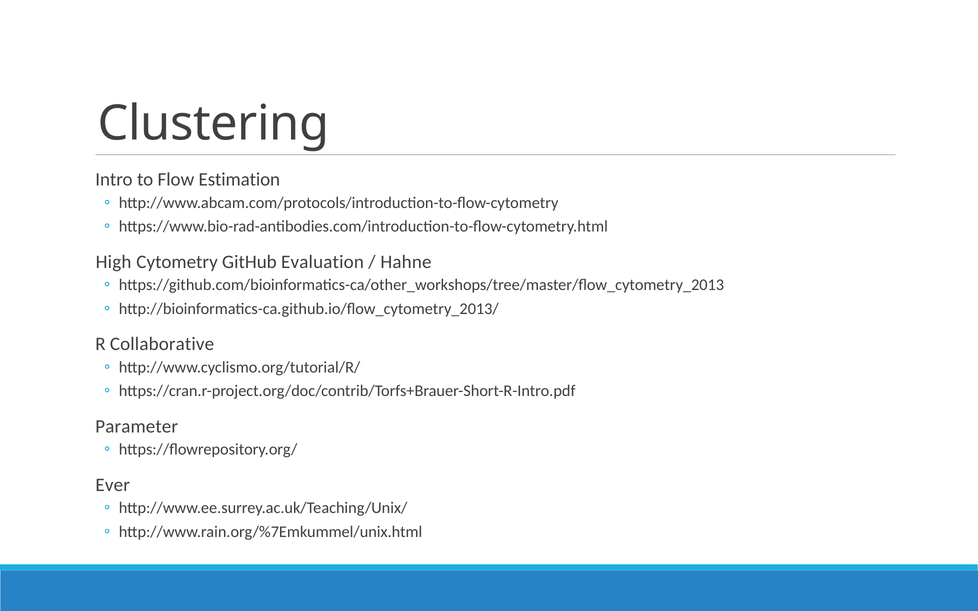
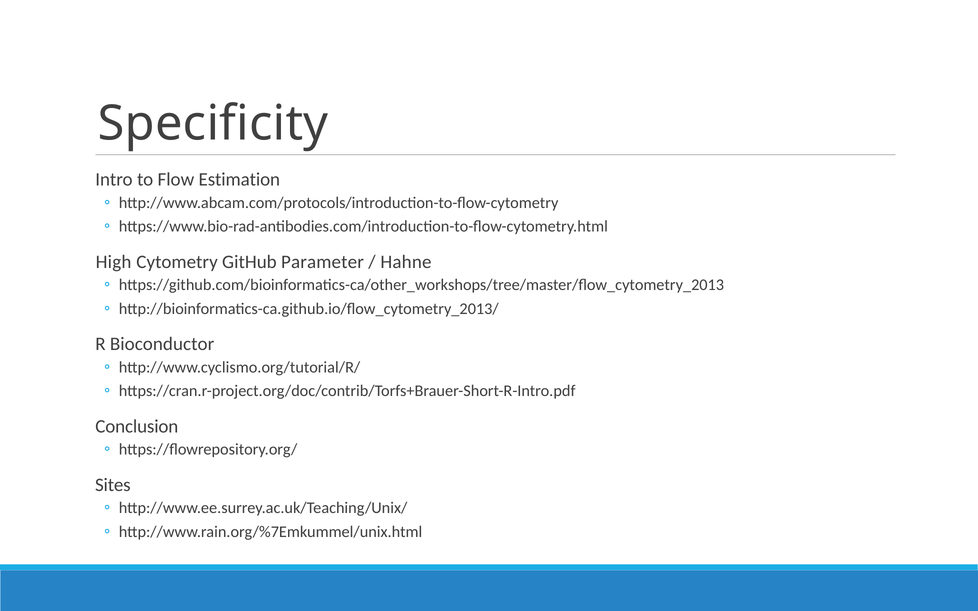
Clustering: Clustering -> Specificity (213, 124)
Evaluation: Evaluation -> Parameter (322, 262)
Collaborative: Collaborative -> Bioconductor (162, 344)
Parameter: Parameter -> Conclusion (137, 426)
Ever: Ever -> Sites (113, 485)
